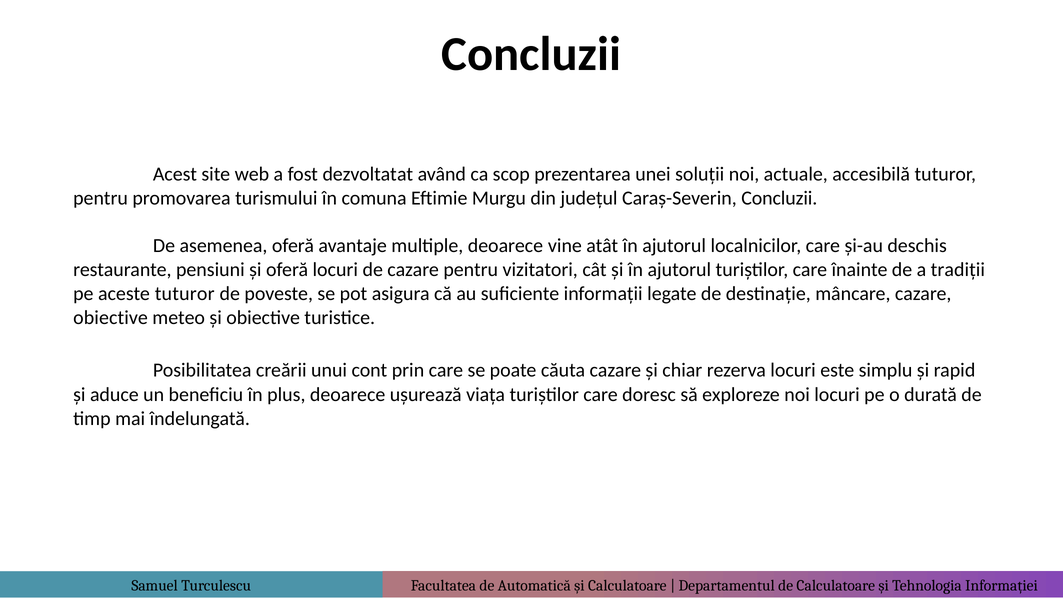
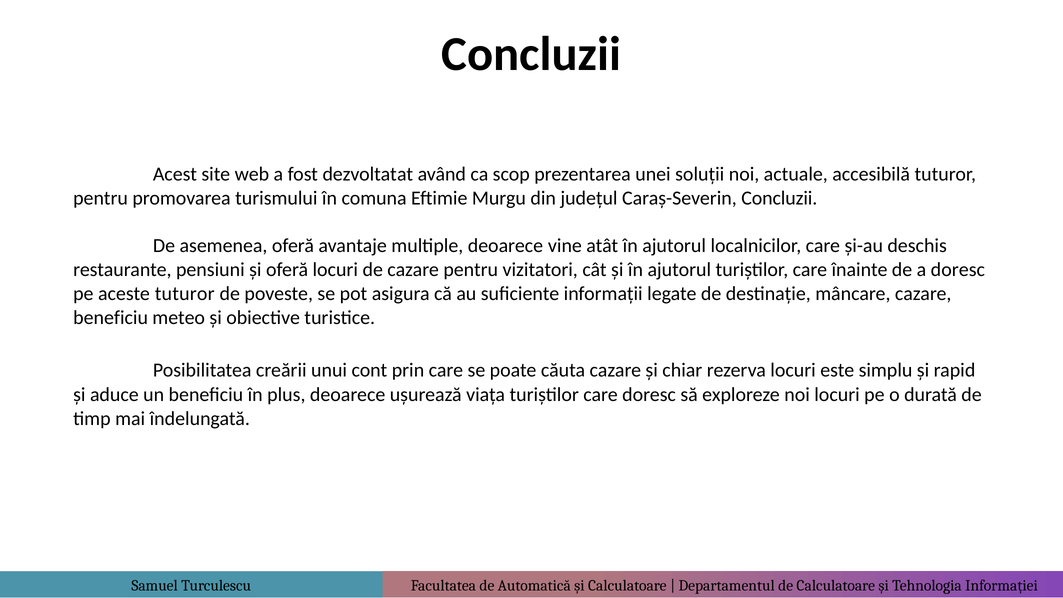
a tradiții: tradiții -> doresc (958, 270)
obiective: obiective -> beneficiu (111, 317)
